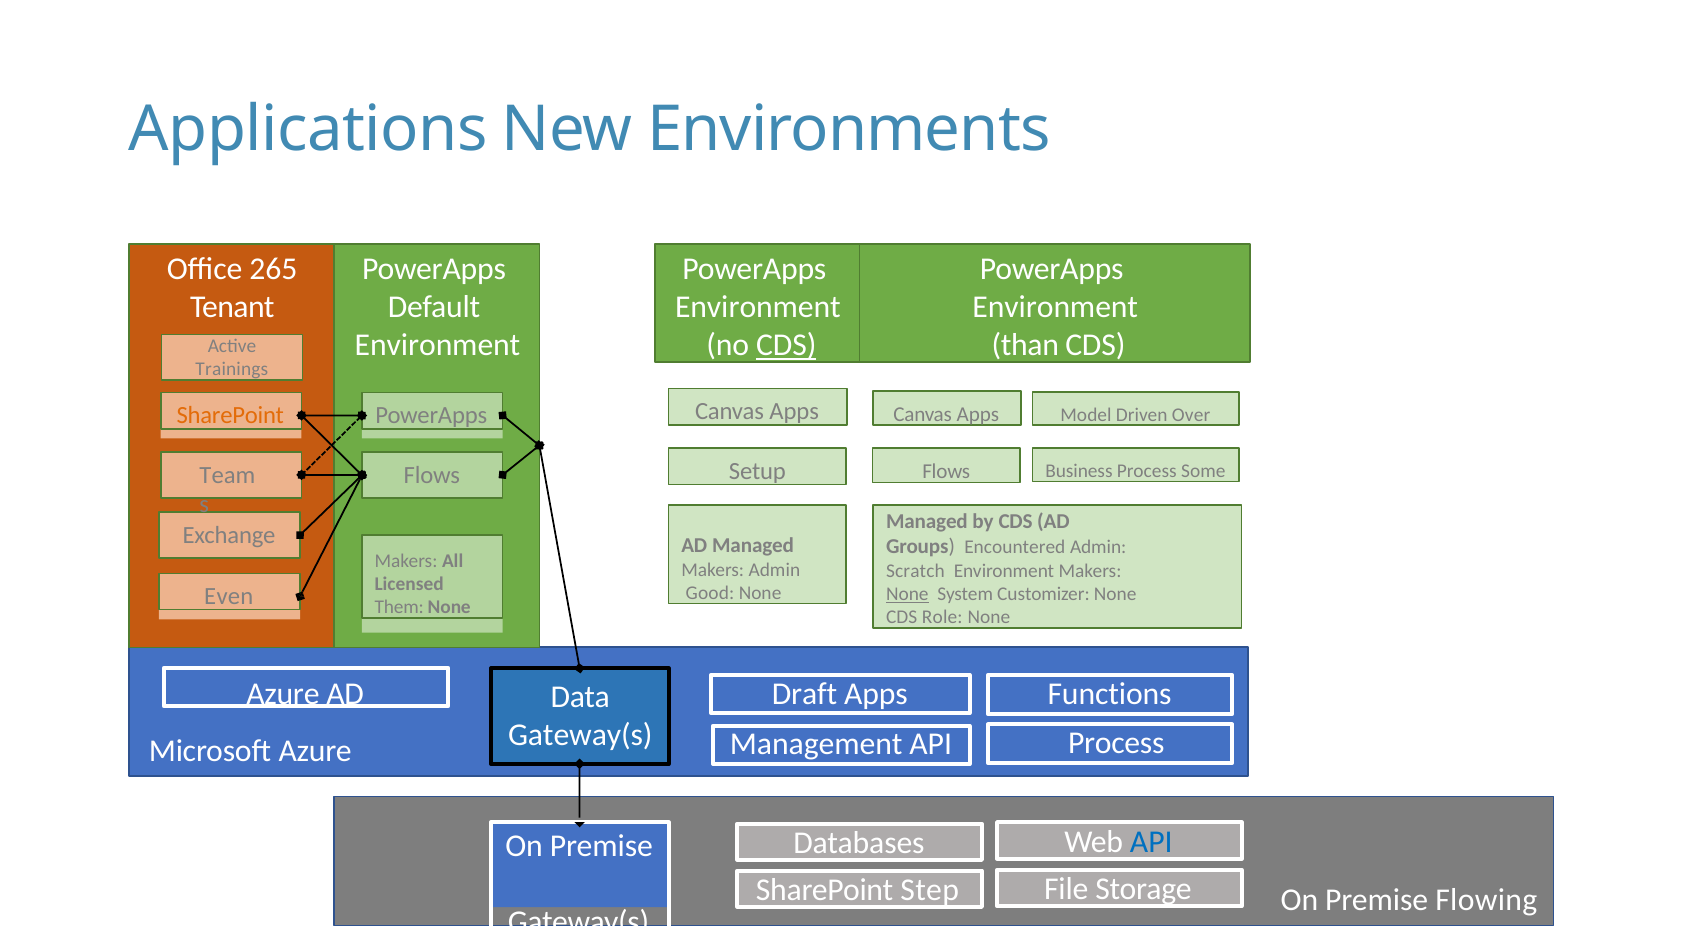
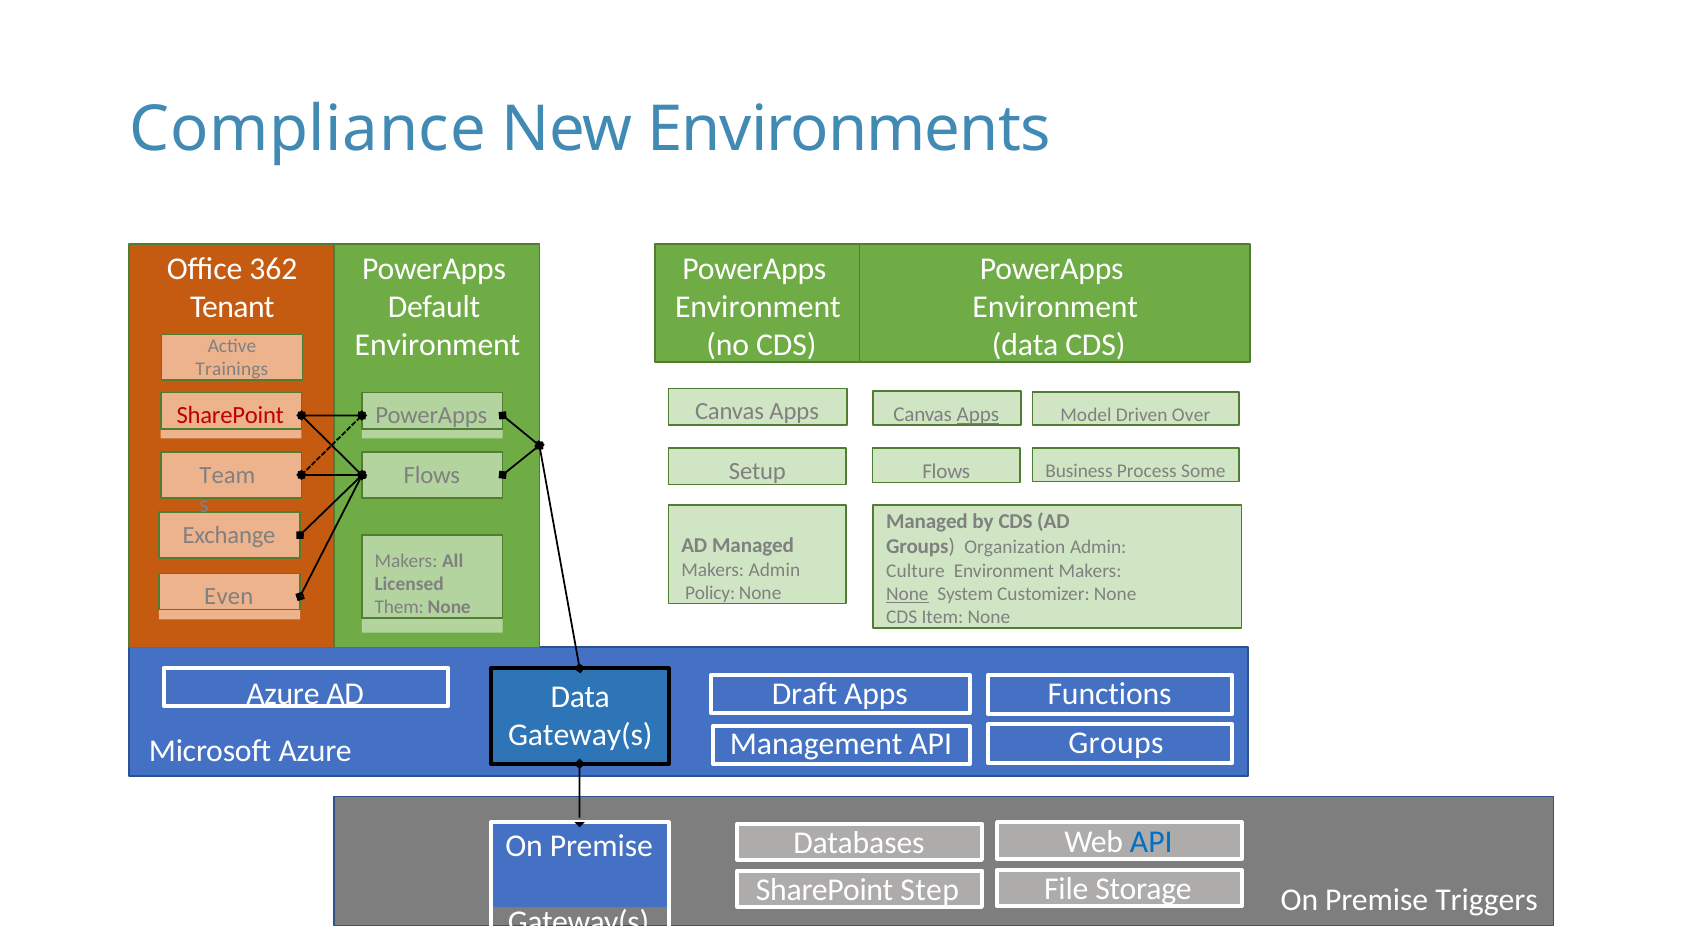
Applications: Applications -> Compliance (308, 129)
265: 265 -> 362 (273, 269)
CDS underline: present -> none (786, 345)
than: than -> data (1025, 345)
Apps underline: none -> present (978, 414)
SharePoint colour: orange -> red (230, 416)
Encountered: Encountered -> Organization (1015, 547)
Scratch: Scratch -> Culture (915, 571)
Good: Good -> Policy (710, 593)
Role: Role -> Item (942, 617)
Process: Process -> Groups (1116, 743)
Flowing: Flowing -> Triggers (1487, 900)
